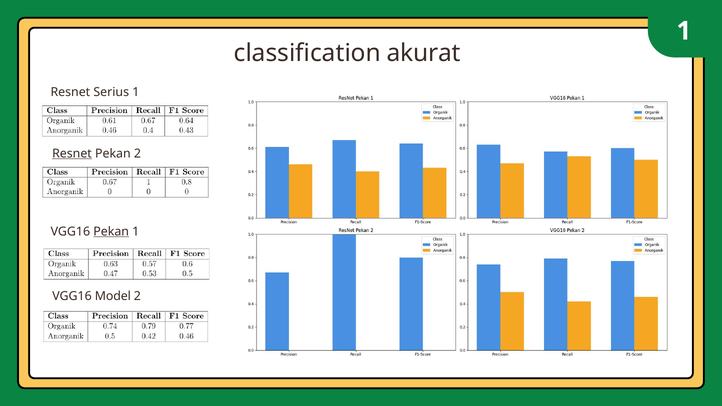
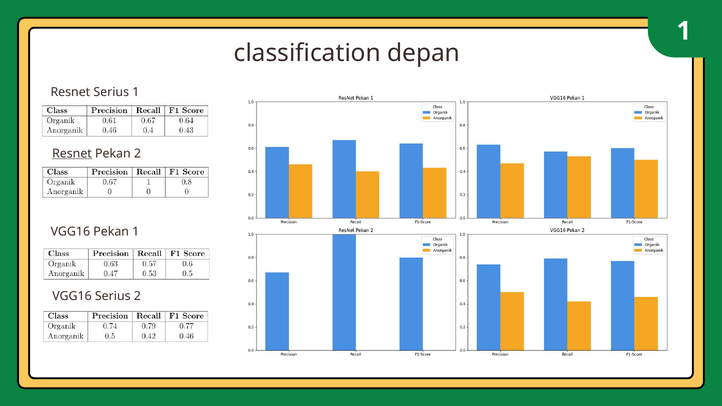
akurat: akurat -> depan (424, 53)
Pekan underline: present -> none (111, 232)
VGG16 Model: Model -> Serius (113, 296)
